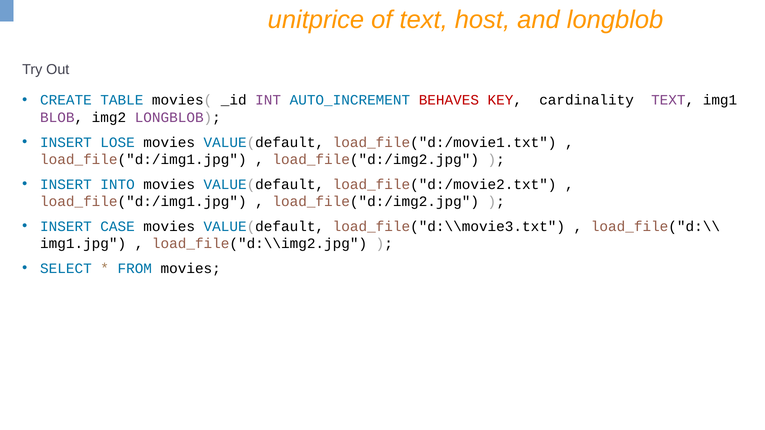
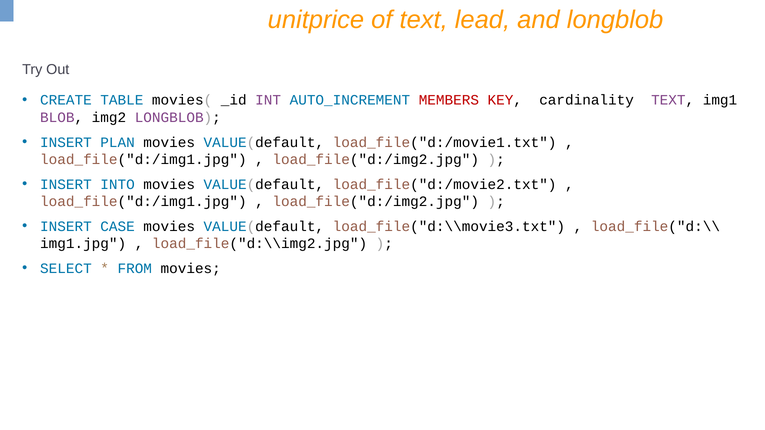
host: host -> lead (482, 20)
BEHAVES: BEHAVES -> MEMBERS (449, 100)
LOSE: LOSE -> PLAN (118, 142)
